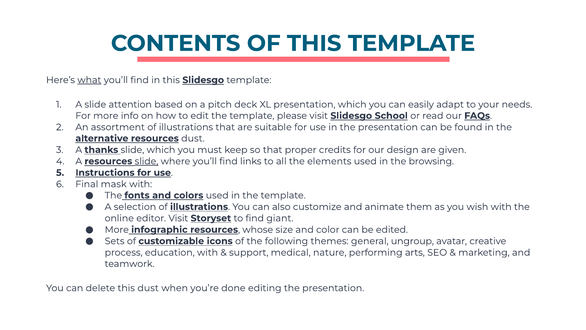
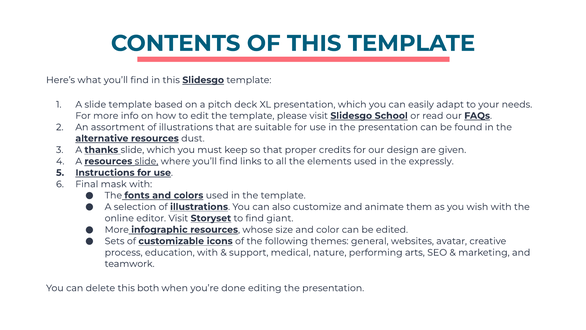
what underline: present -> none (89, 80)
slide attention: attention -> template (130, 104)
browsing: browsing -> expressly (431, 161)
ungroup: ungroup -> websites (412, 241)
this dust: dust -> both (148, 288)
